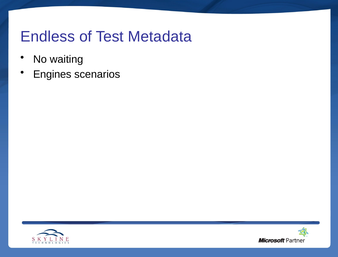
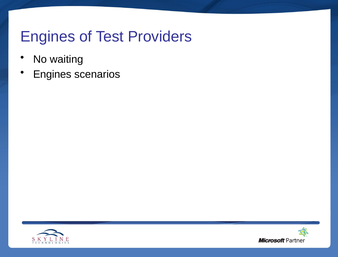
Endless: Endless -> Engines (48, 37)
Metadata: Metadata -> Providers (160, 37)
